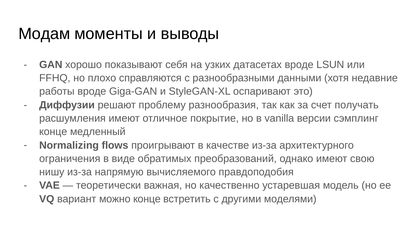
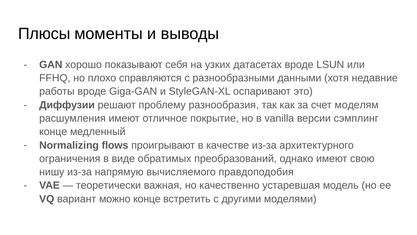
Модам: Модам -> Плюсы (44, 34)
получать: получать -> моделям (357, 105)
